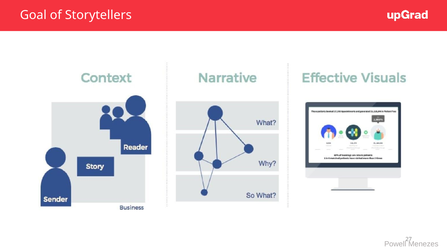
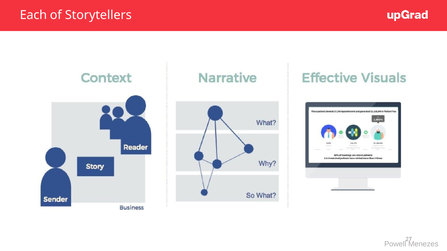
Goal: Goal -> Each (33, 15)
